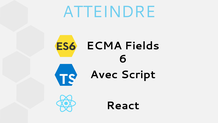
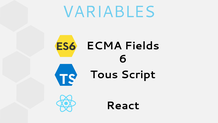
ATTEINDRE: ATTEINDRE -> VARIABLES (109, 12)
Avec: Avec -> Tous (104, 74)
